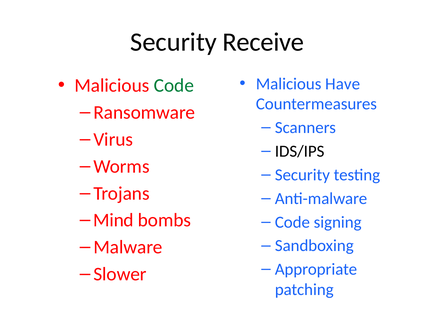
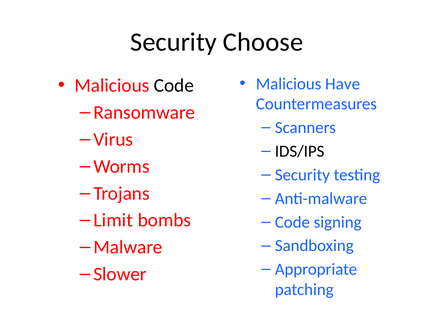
Receive: Receive -> Choose (263, 42)
Code colour: green -> black (174, 86)
Mind: Mind -> Limit (113, 221)
